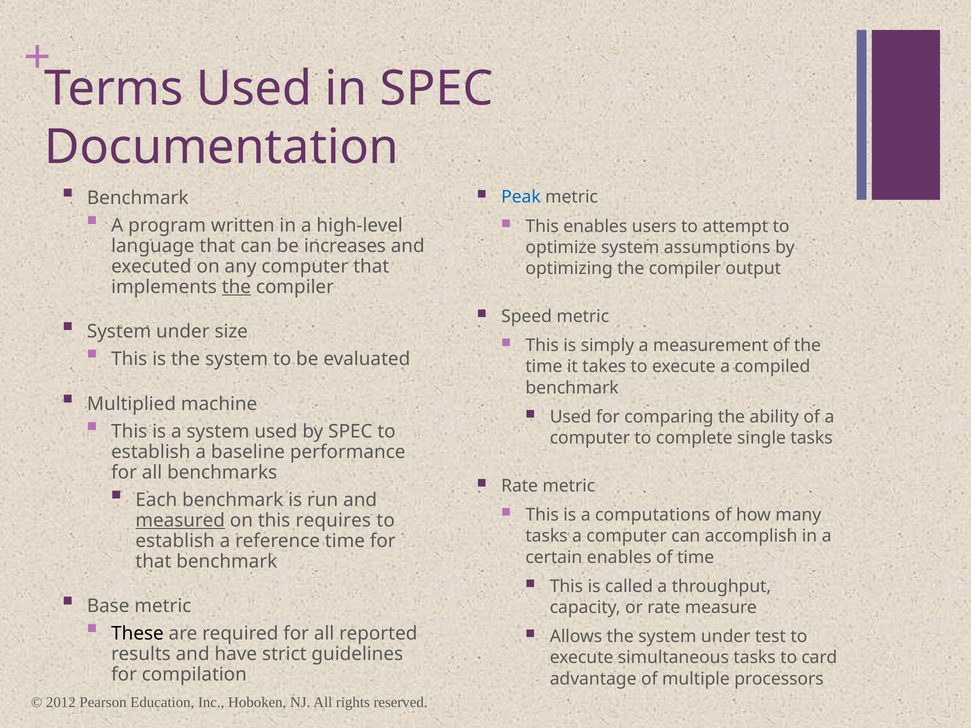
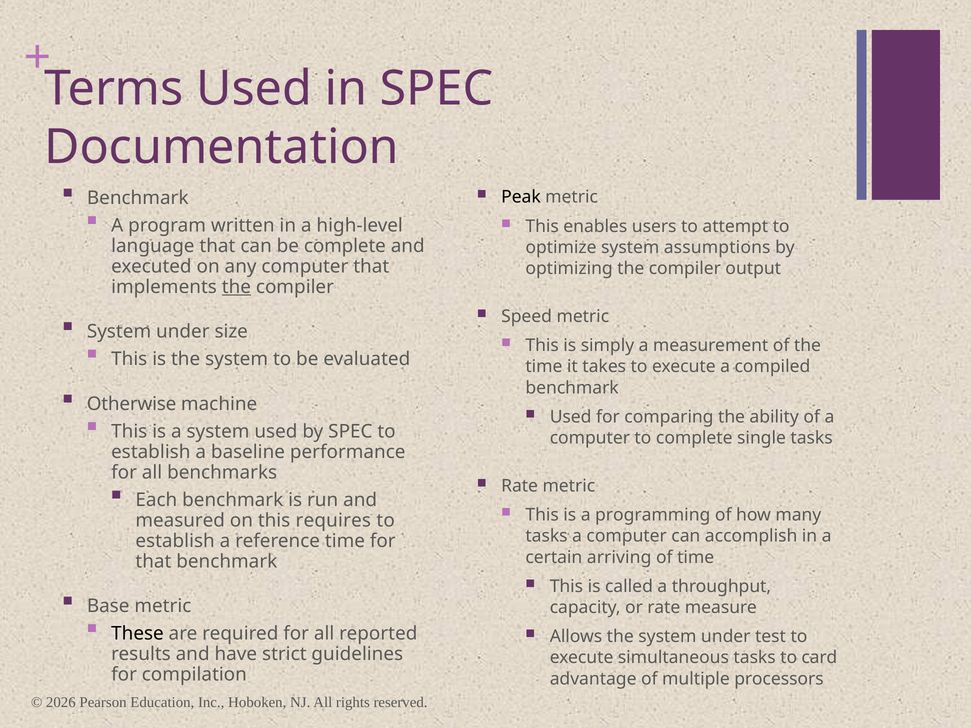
Peak colour: blue -> black (521, 197)
be increases: increases -> complete (345, 246)
Multiplied: Multiplied -> Otherwise (132, 404)
computations: computations -> programming (653, 515)
measured underline: present -> none (180, 521)
certain enables: enables -> arriving (619, 557)
2012: 2012 -> 2026 (61, 702)
